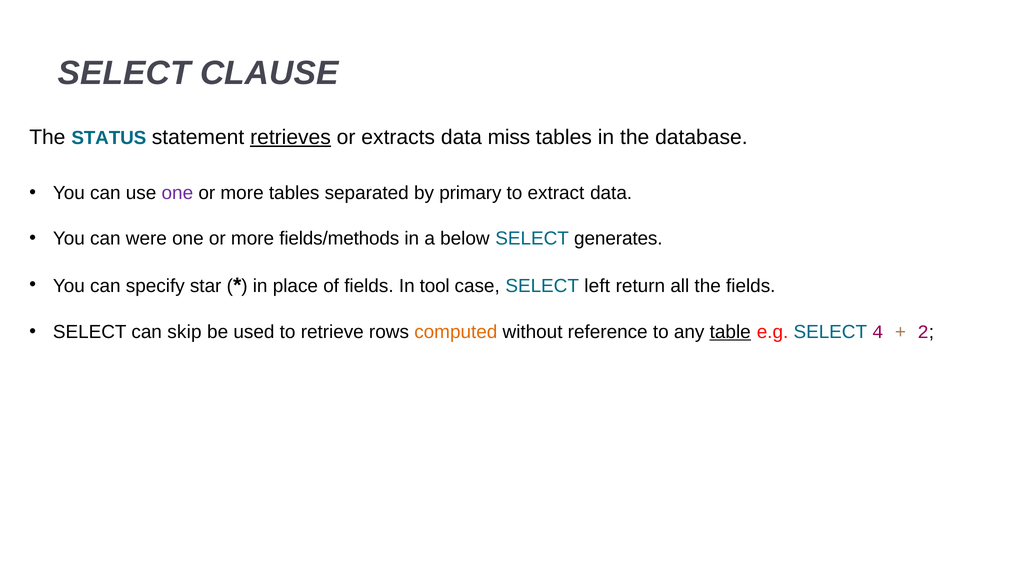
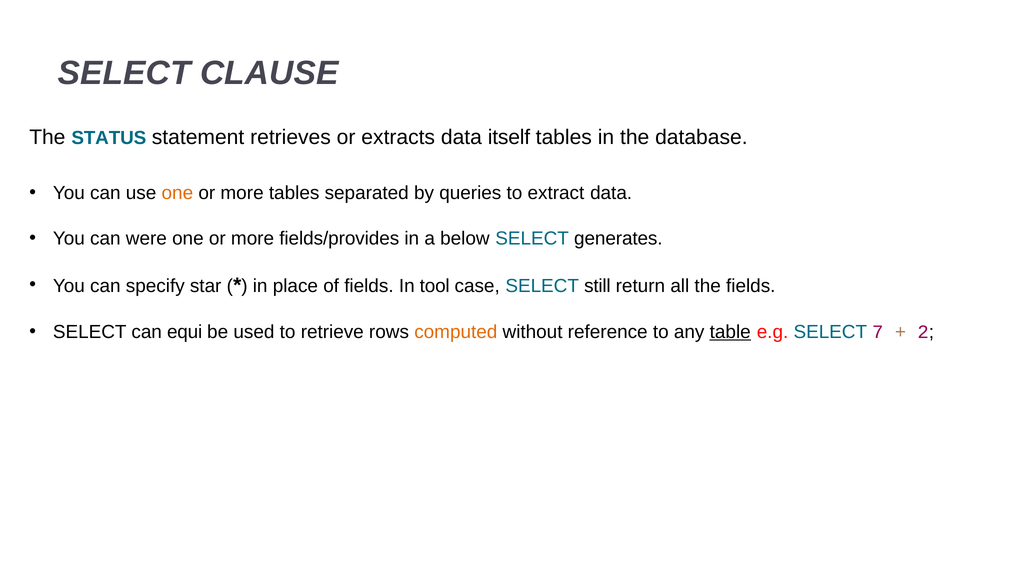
retrieves underline: present -> none (291, 137)
miss: miss -> itself (509, 137)
one colour: purple -> orange (177, 193)
primary: primary -> queries (470, 193)
fields/methods: fields/methods -> fields/provides (339, 239)
left: left -> still (597, 286)
skip: skip -> equi (185, 332)
4: 4 -> 7 (878, 332)
